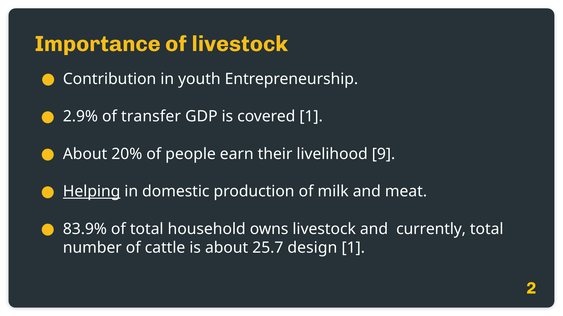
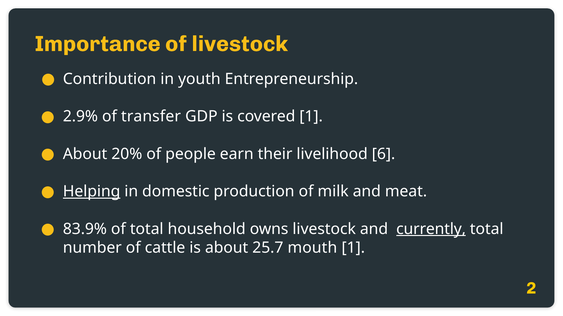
9: 9 -> 6 (384, 154)
currently underline: none -> present (431, 229)
design: design -> mouth (312, 248)
